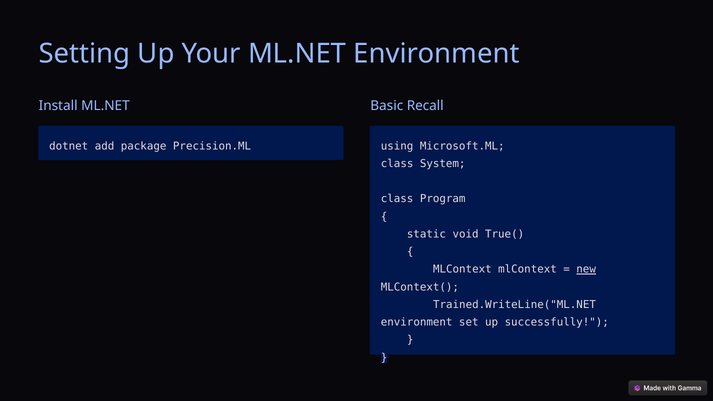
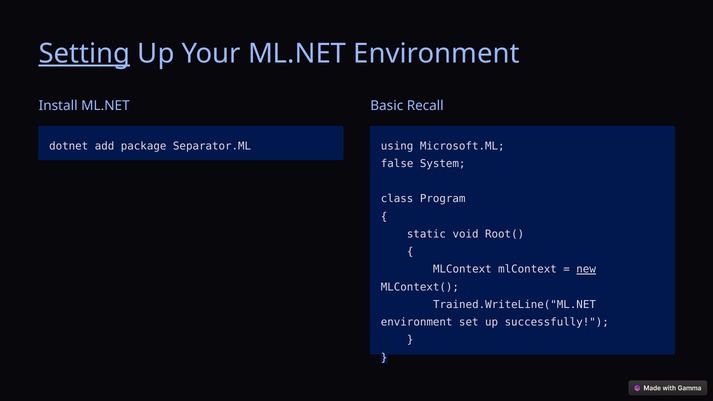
Setting underline: none -> present (84, 54)
Precision.ML: Precision.ML -> Separator.ML (212, 146)
class: class -> false (397, 164)
True(: True( -> Root( (505, 234)
